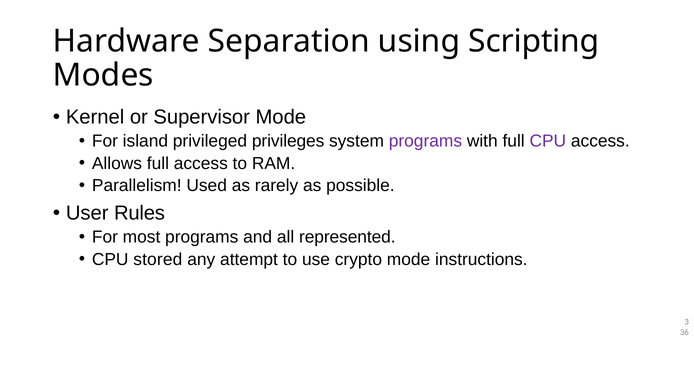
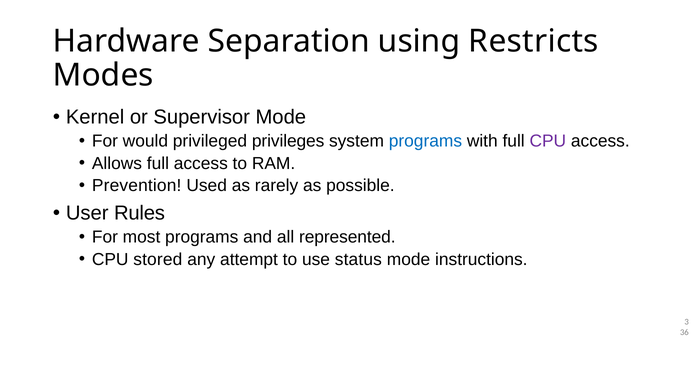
Scripting: Scripting -> Restricts (534, 41)
island: island -> would (145, 141)
programs colour: purple -> blue (425, 141)
Parallelism: Parallelism -> Prevention (137, 186)
crypto: crypto -> status (358, 260)
